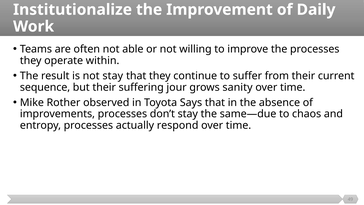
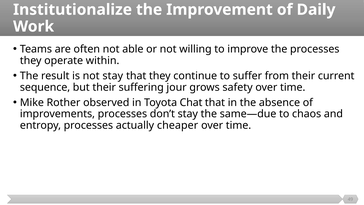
sanity: sanity -> safety (238, 87)
Says: Says -> Chat (191, 102)
respond: respond -> cheaper (178, 125)
